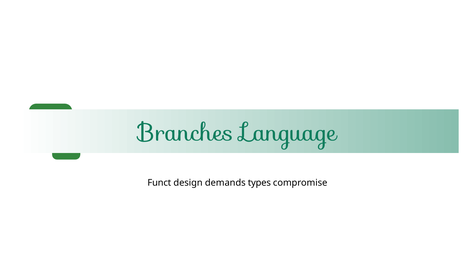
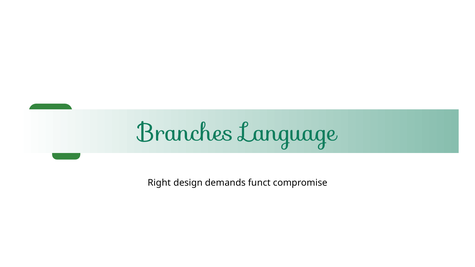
Funct: Funct -> Right (159, 183)
types: types -> funct (259, 183)
